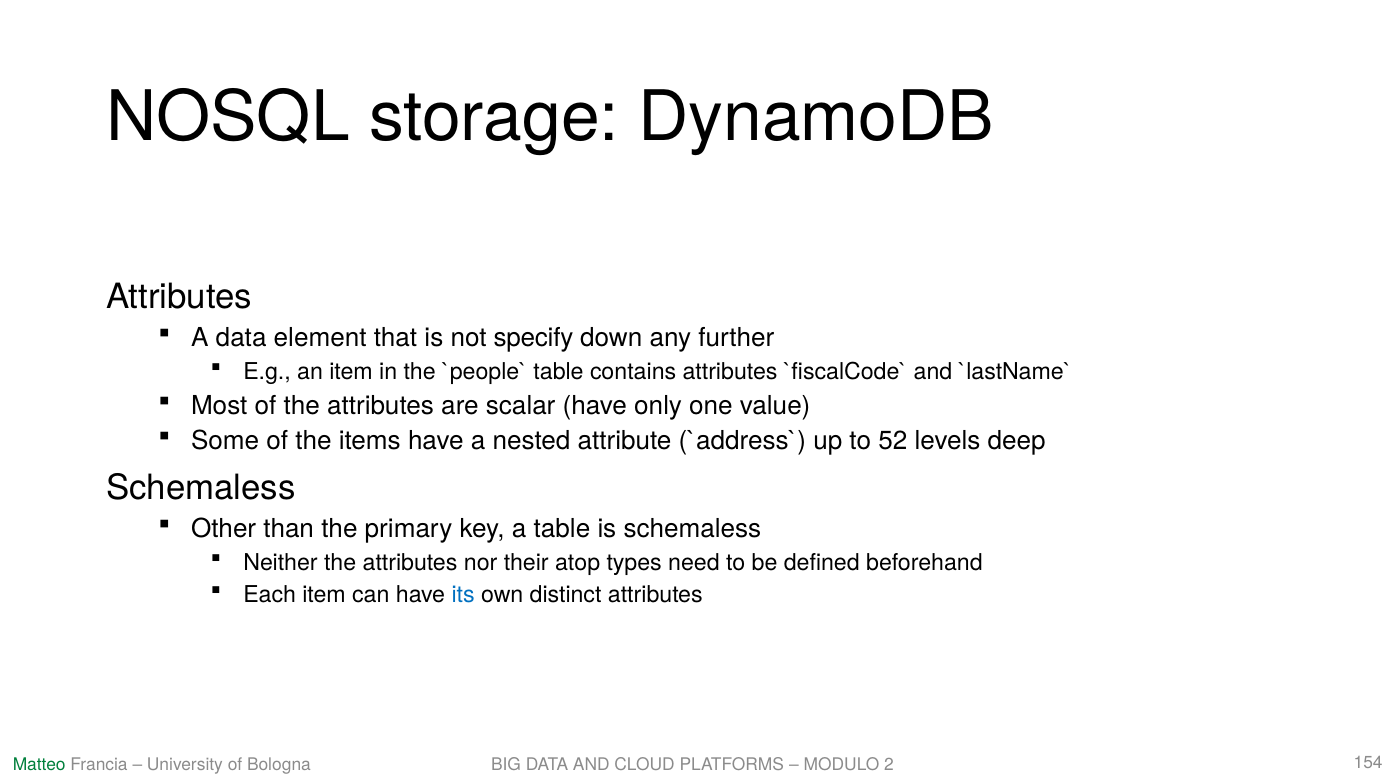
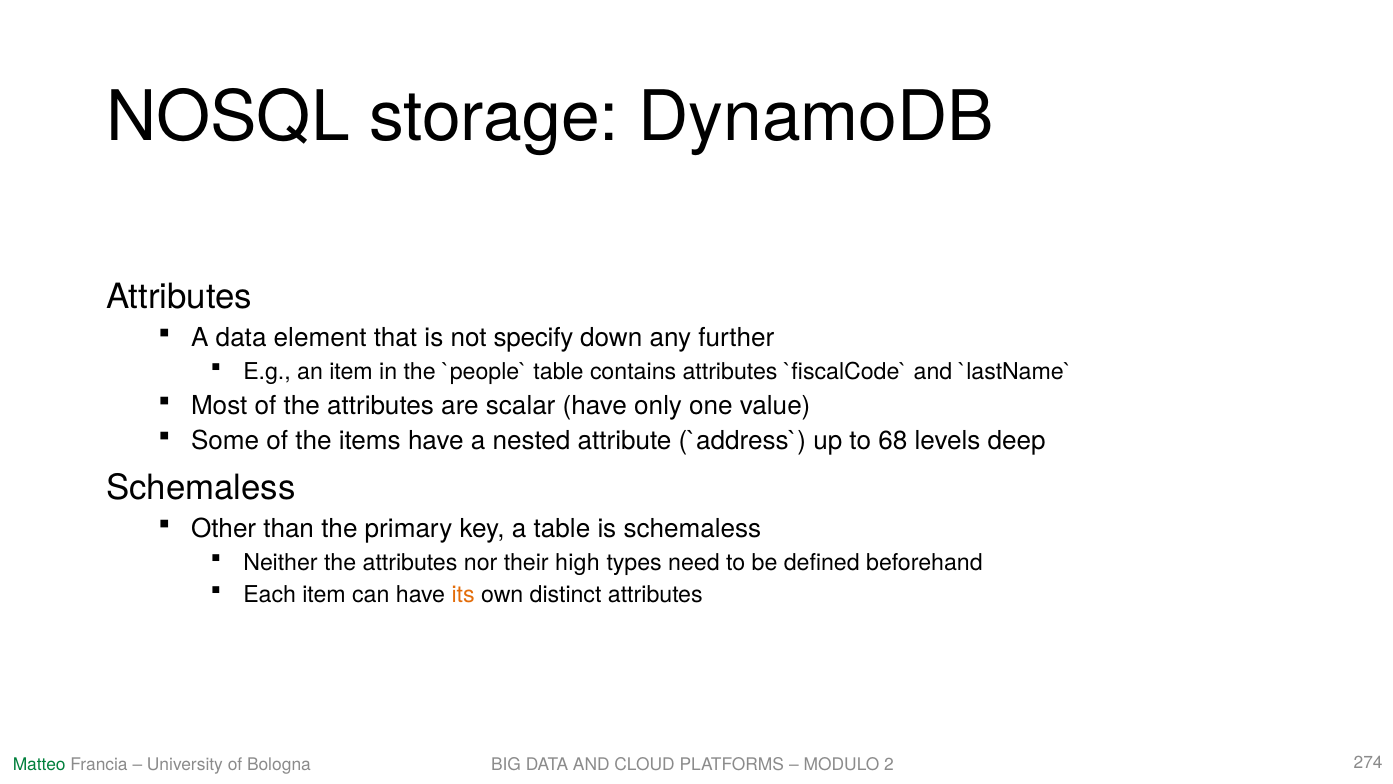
52: 52 -> 68 (893, 441)
atop: atop -> high (577, 562)
its colour: blue -> orange (463, 594)
154: 154 -> 274 (1368, 762)
